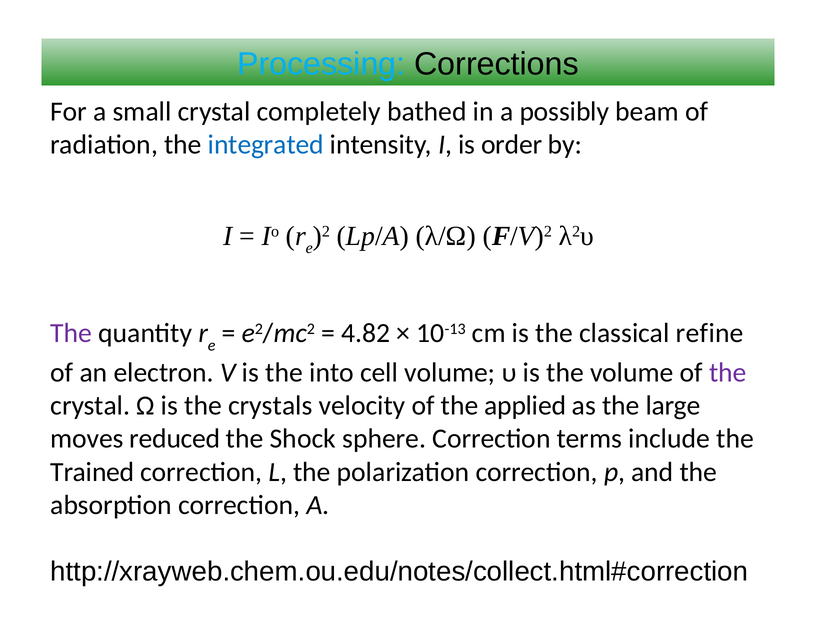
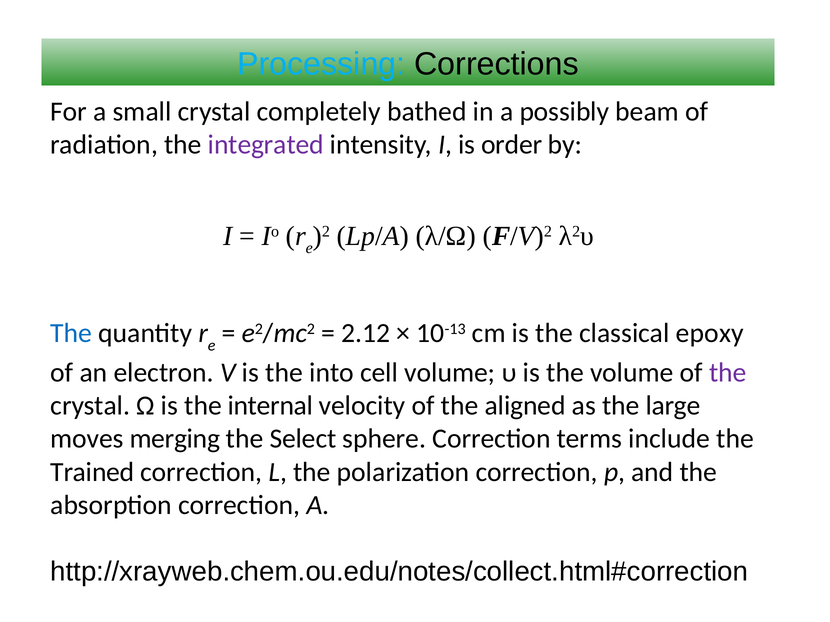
integrated colour: blue -> purple (266, 145)
The colour: purple -> blue (71, 334)
4.82: 4.82 -> 2.12 (366, 334)
refine: refine -> epoxy (710, 334)
crystals: crystals -> internal (270, 406)
applied: applied -> aligned (525, 406)
reduced: reduced -> merging (175, 439)
Shock: Shock -> Select (303, 439)
